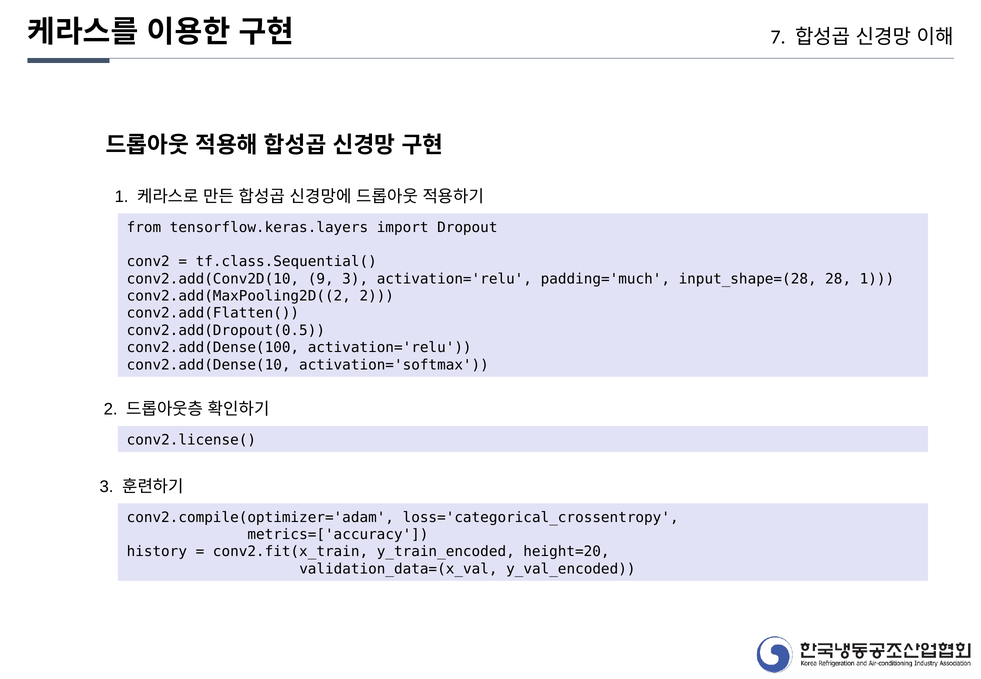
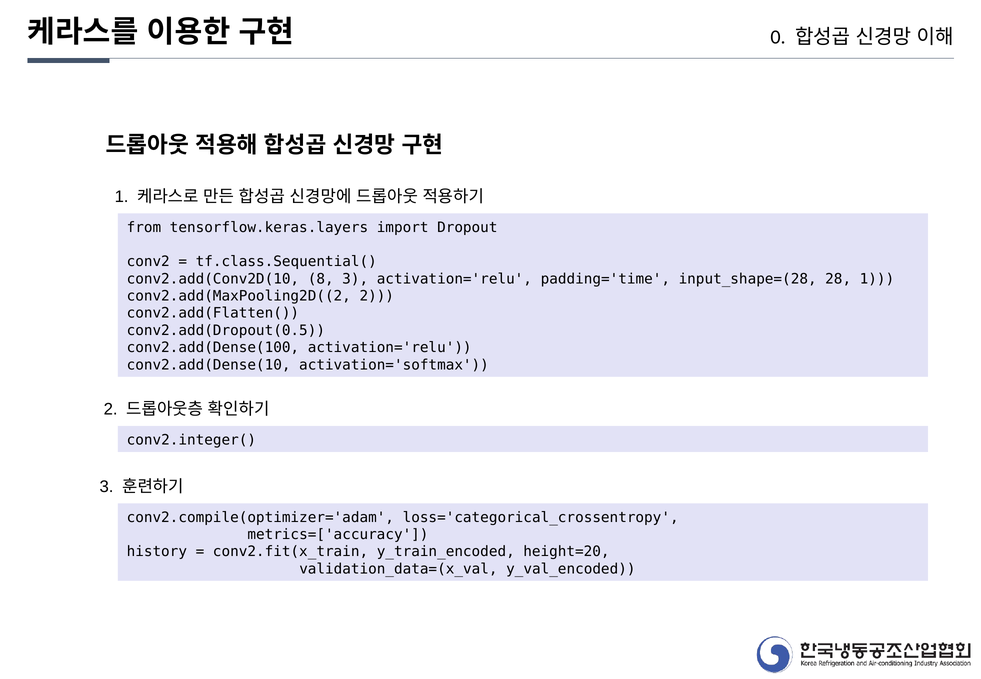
7: 7 -> 0 (778, 37)
9: 9 -> 8 (321, 279)
padding='much: padding='much -> padding='time (605, 279)
conv2.license(: conv2.license( -> conv2.integer( (191, 440)
